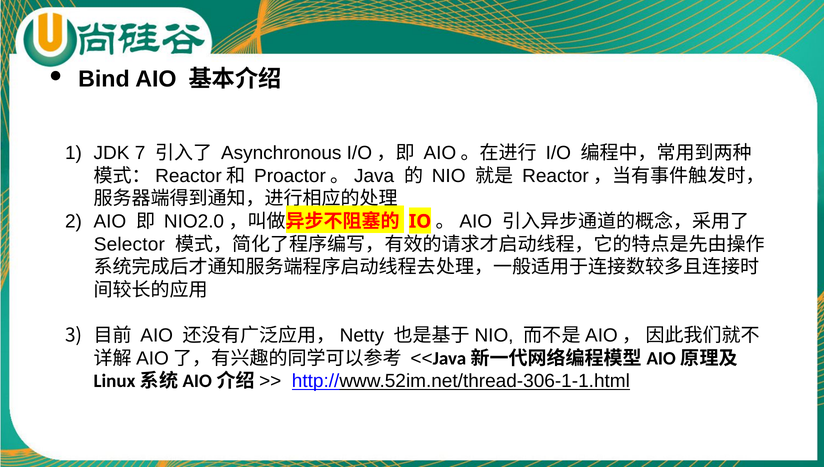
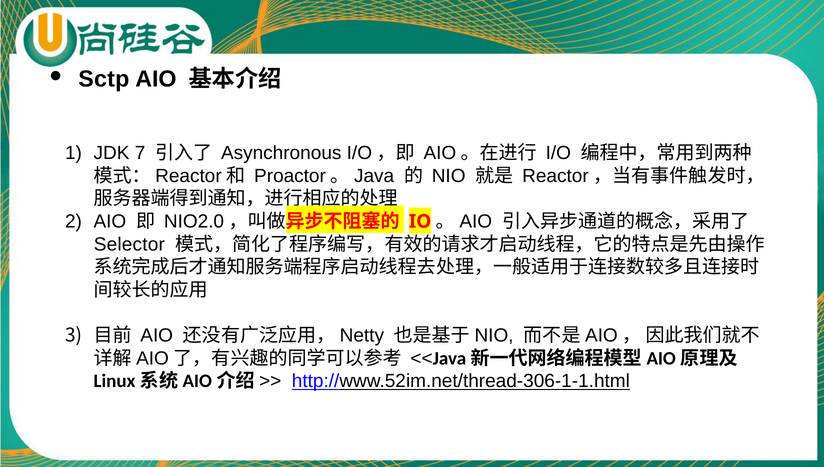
Bind: Bind -> Sctp (104, 79)
